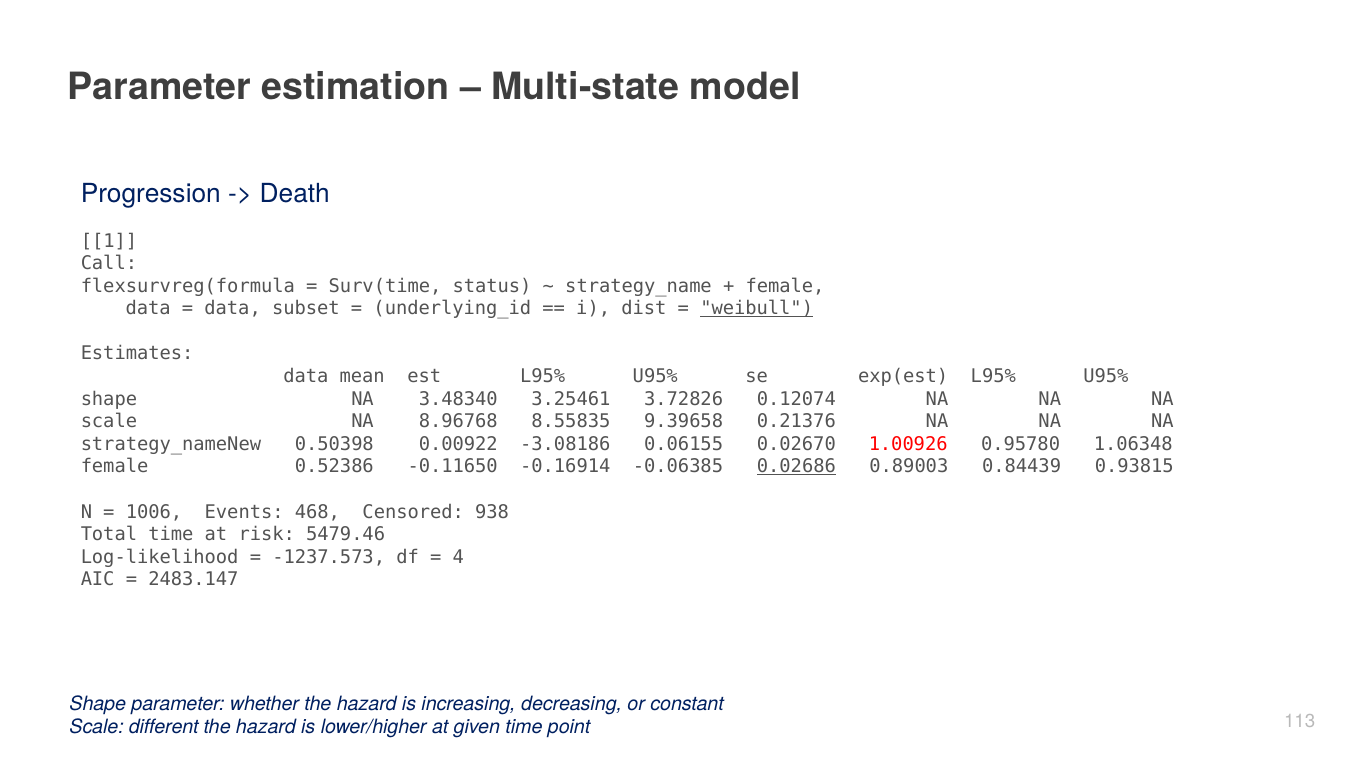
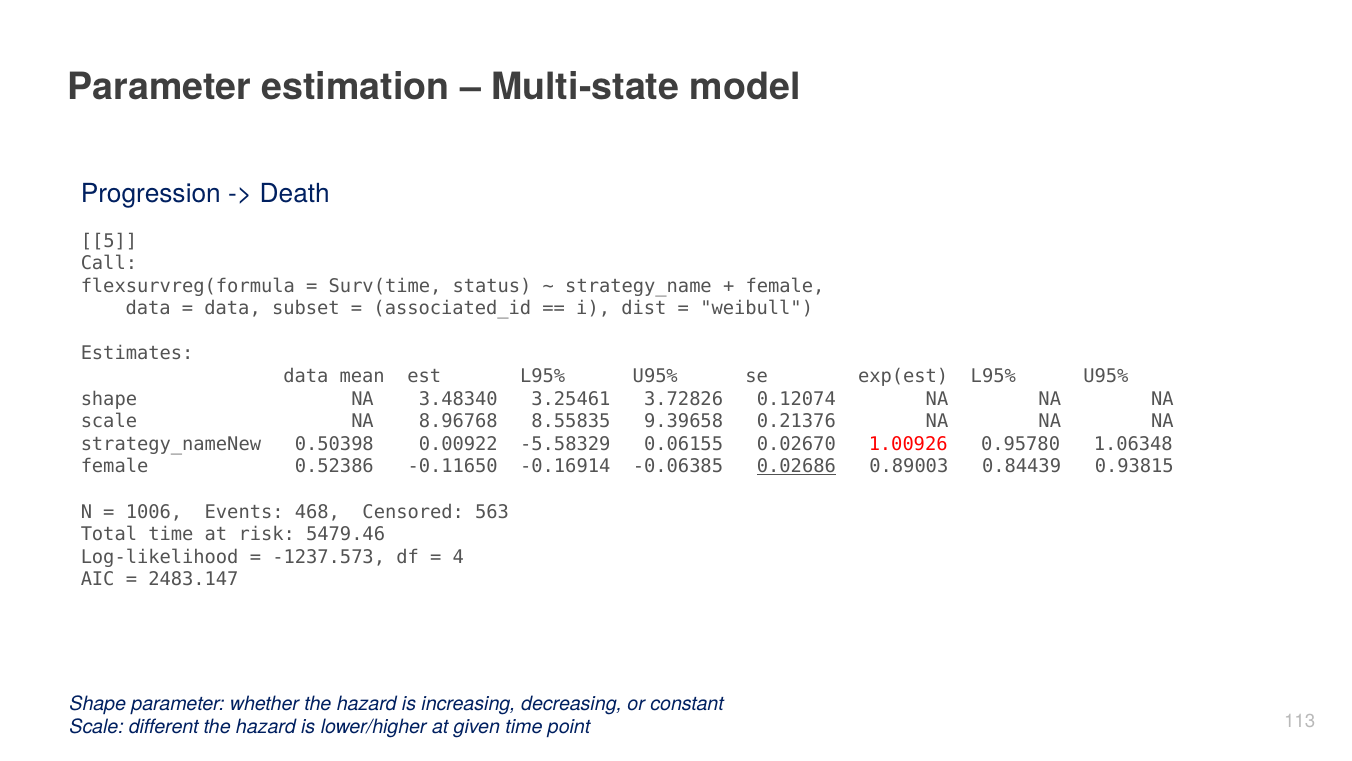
1: 1 -> 5 (109, 241)
underlying_id: underlying_id -> associated_id (452, 308)
weibull underline: present -> none (757, 308)
-3.08186: -3.08186 -> -5.58329 (565, 444)
938: 938 -> 563 (492, 512)
